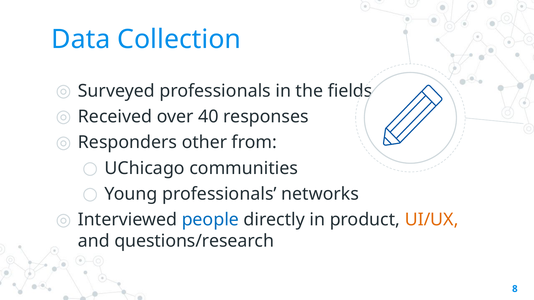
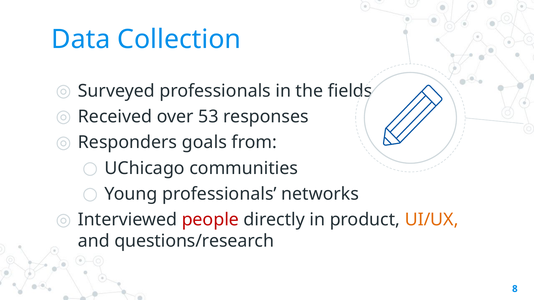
40: 40 -> 53 (208, 117)
other: other -> goals (204, 143)
people colour: blue -> red (210, 220)
